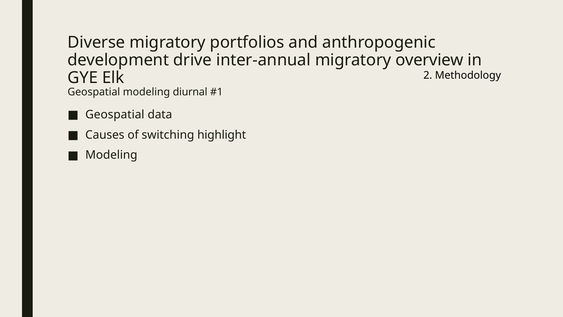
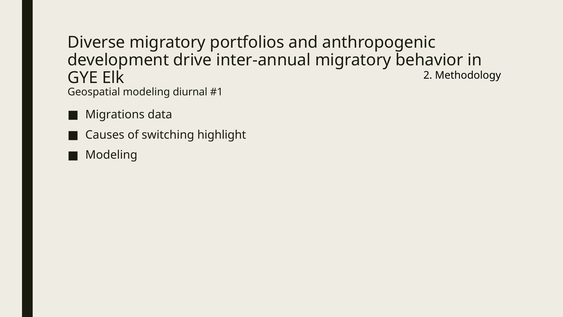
overview: overview -> behavior (429, 60)
Geospatial: Geospatial -> Migrations (115, 114)
